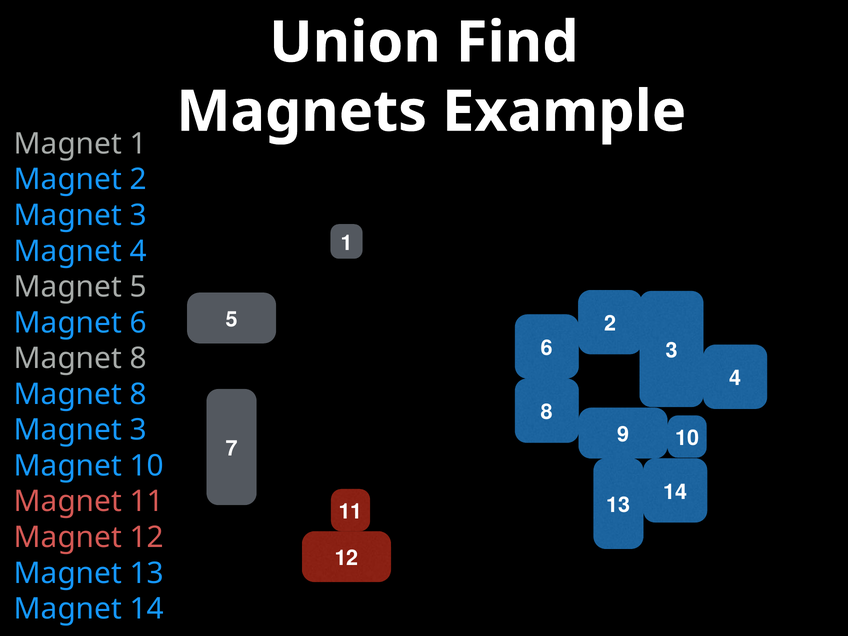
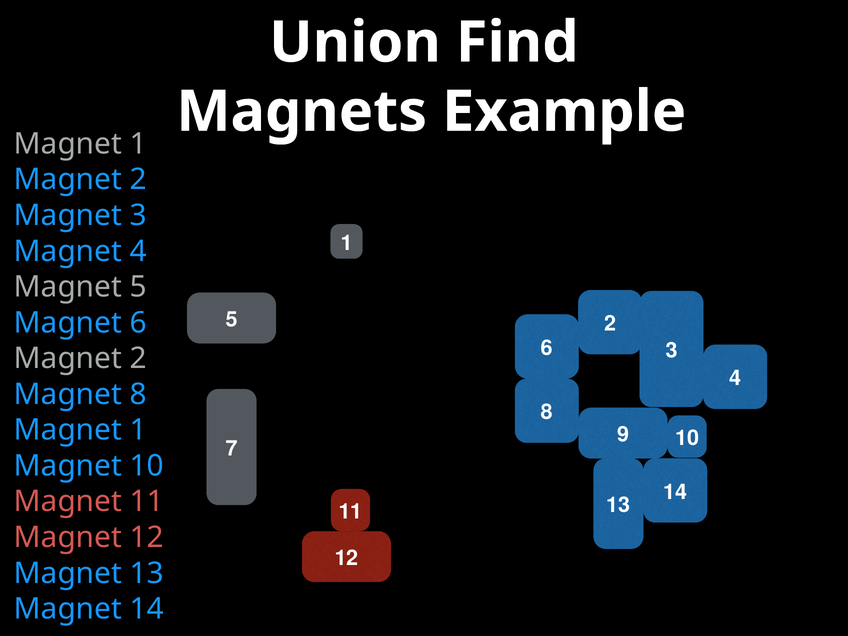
8: 8 -> 2 (138, 359)
3: 3 -> 1 (138, 430)
